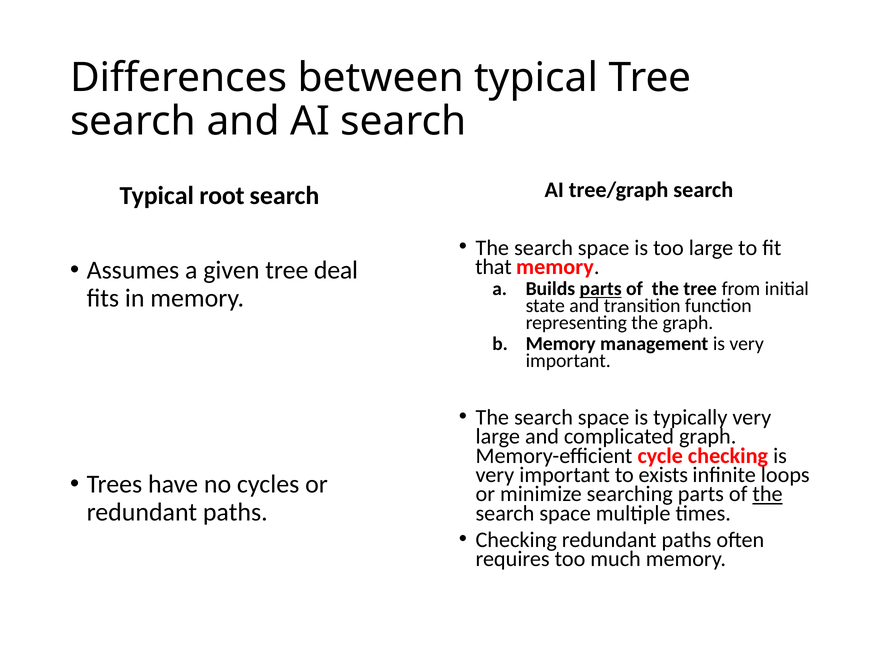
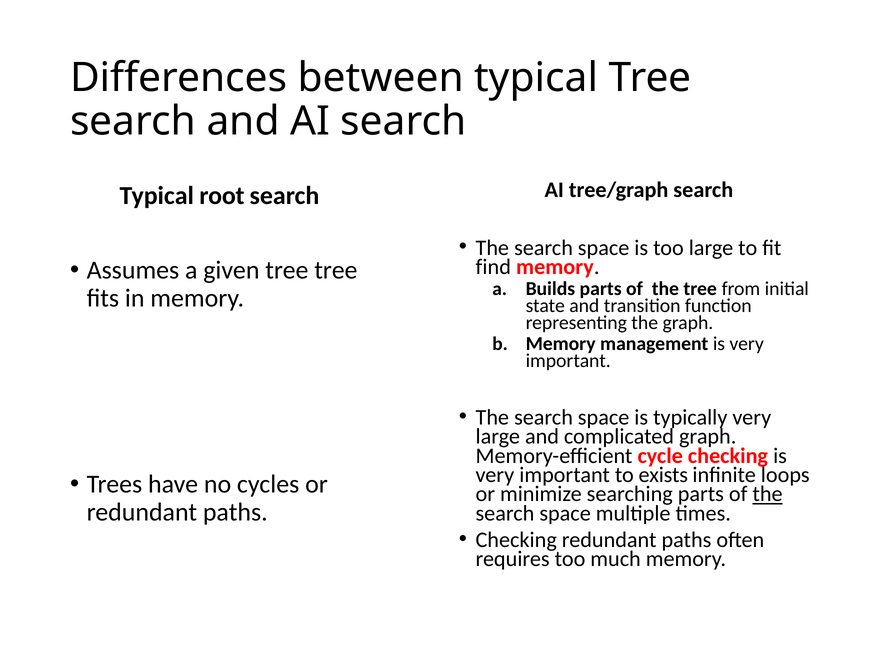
tree deal: deal -> tree (336, 270)
that: that -> find (493, 267)
parts underline: present -> none (601, 289)
